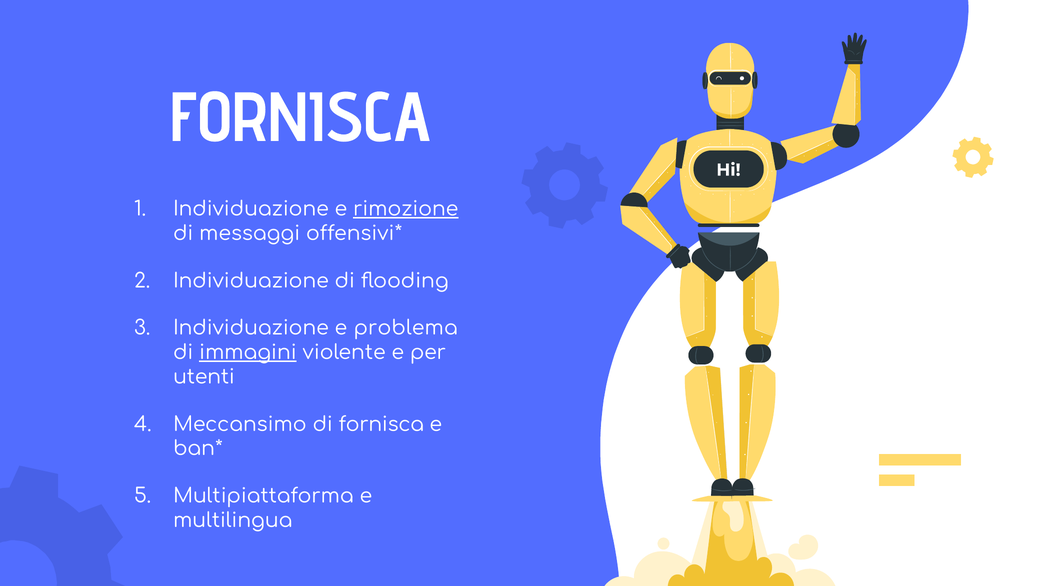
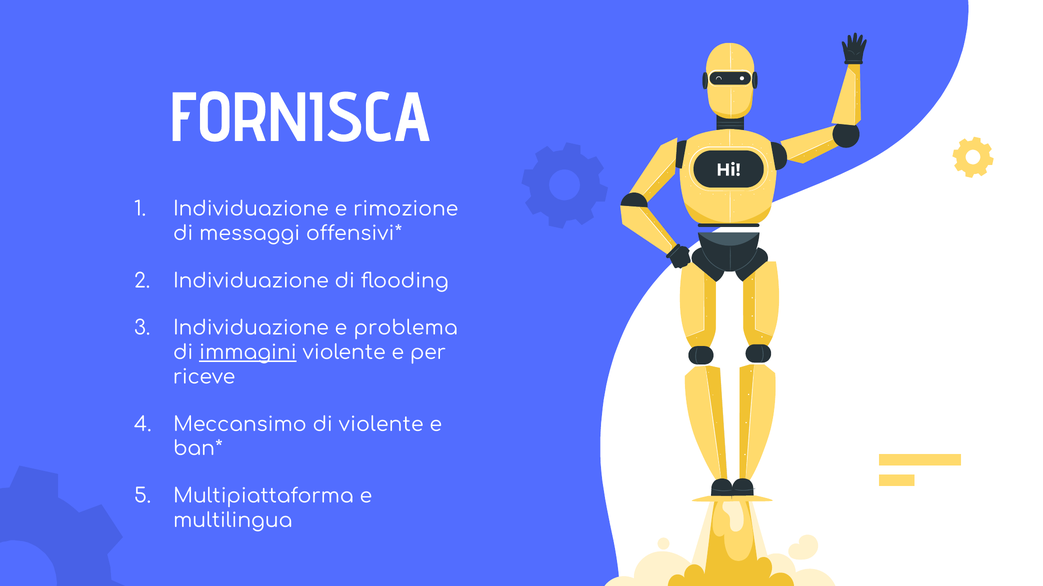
rimozione underline: present -> none (406, 209)
utenti: utenti -> riceve (204, 377)
di fornisca: fornisca -> violente (381, 425)
